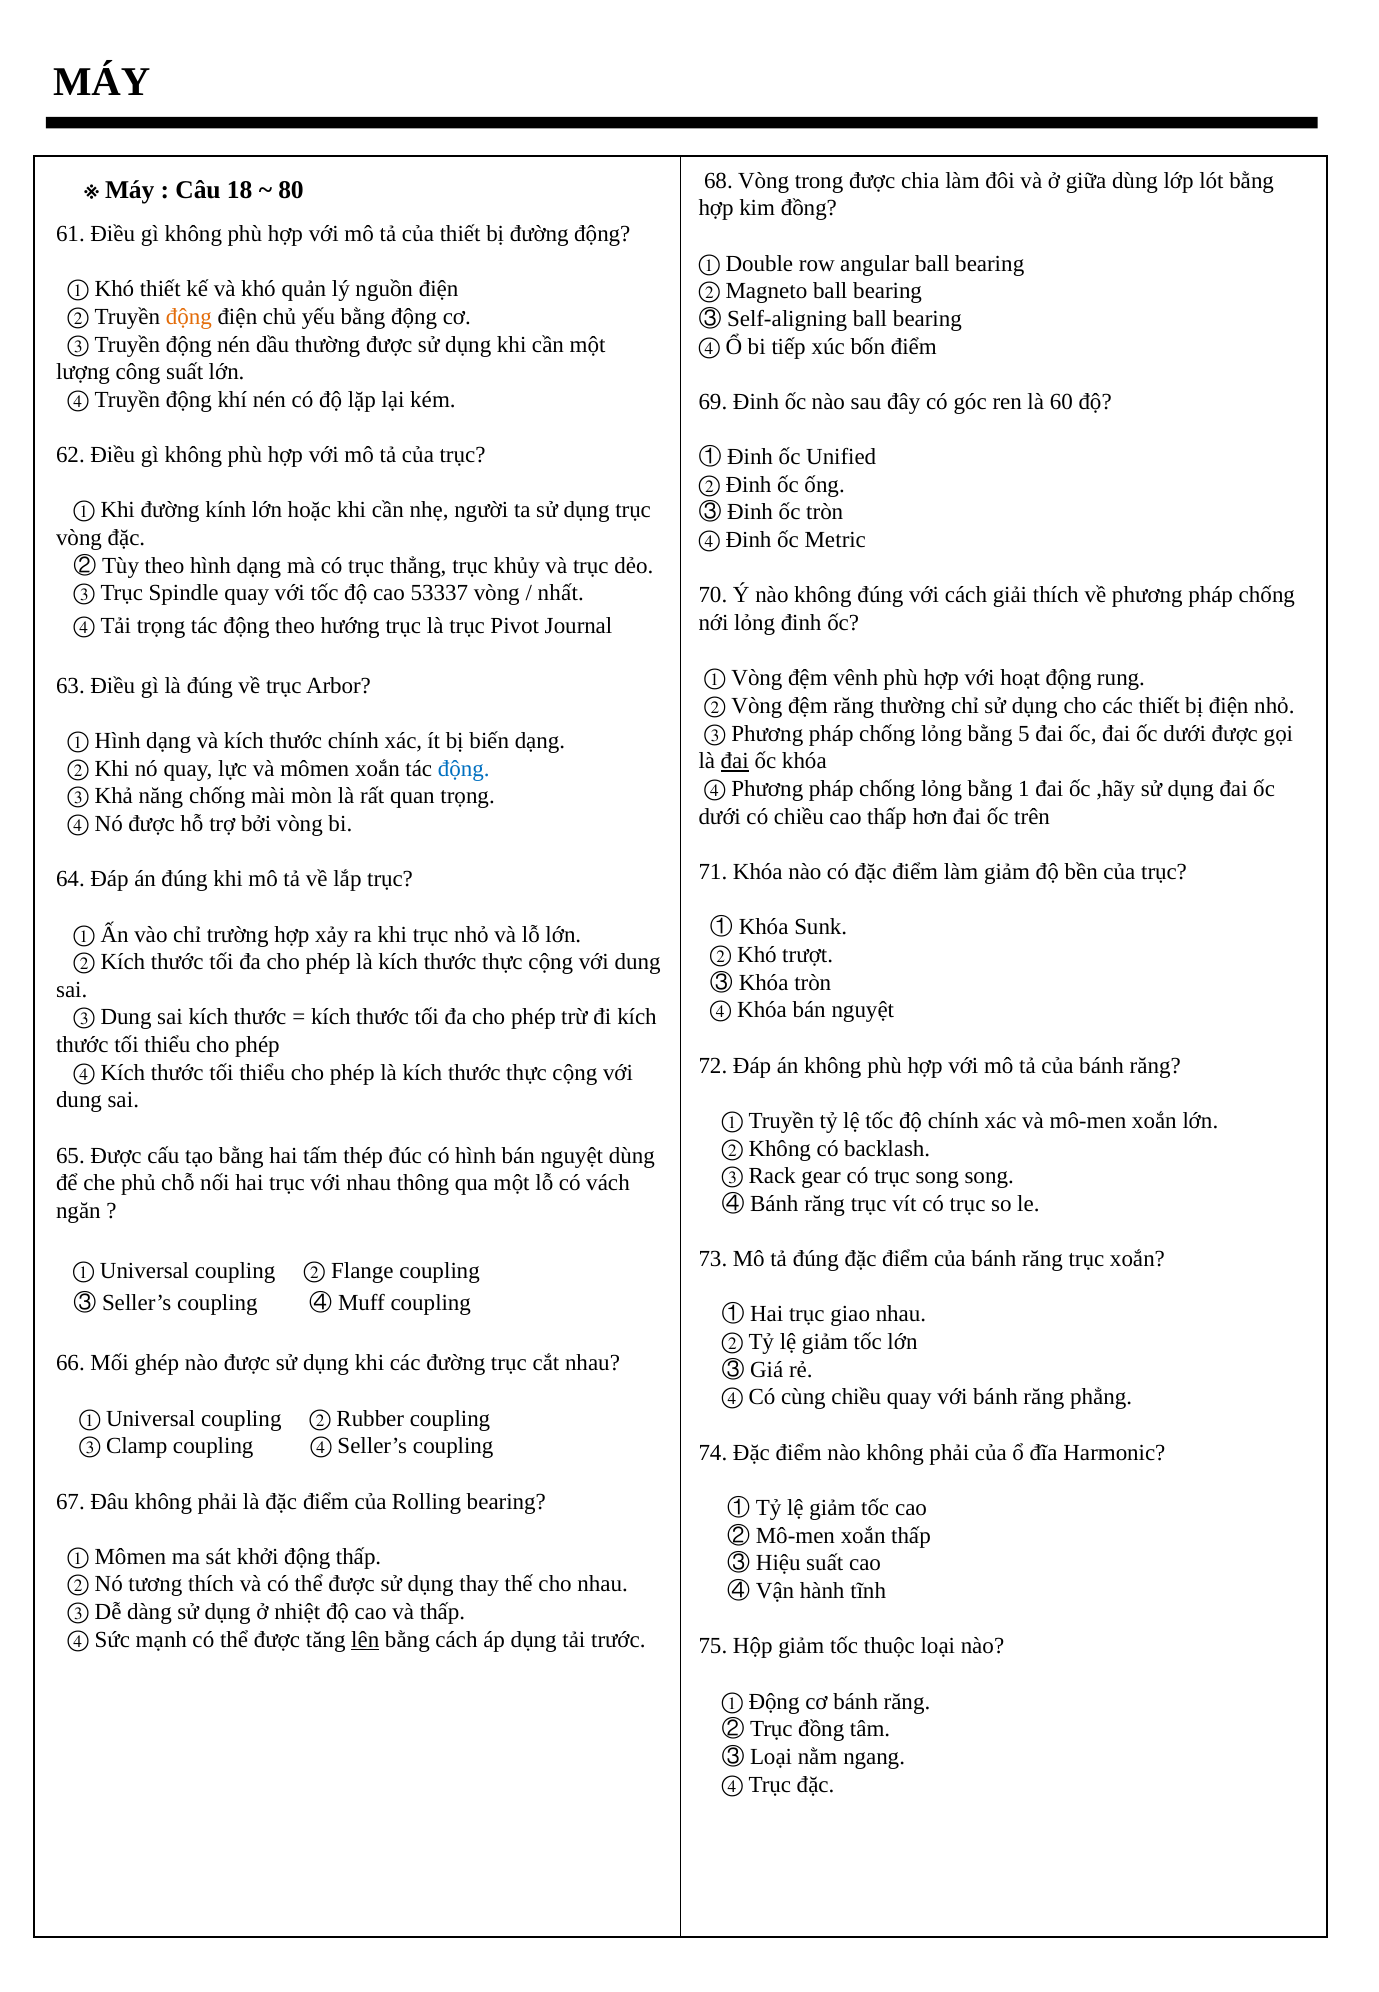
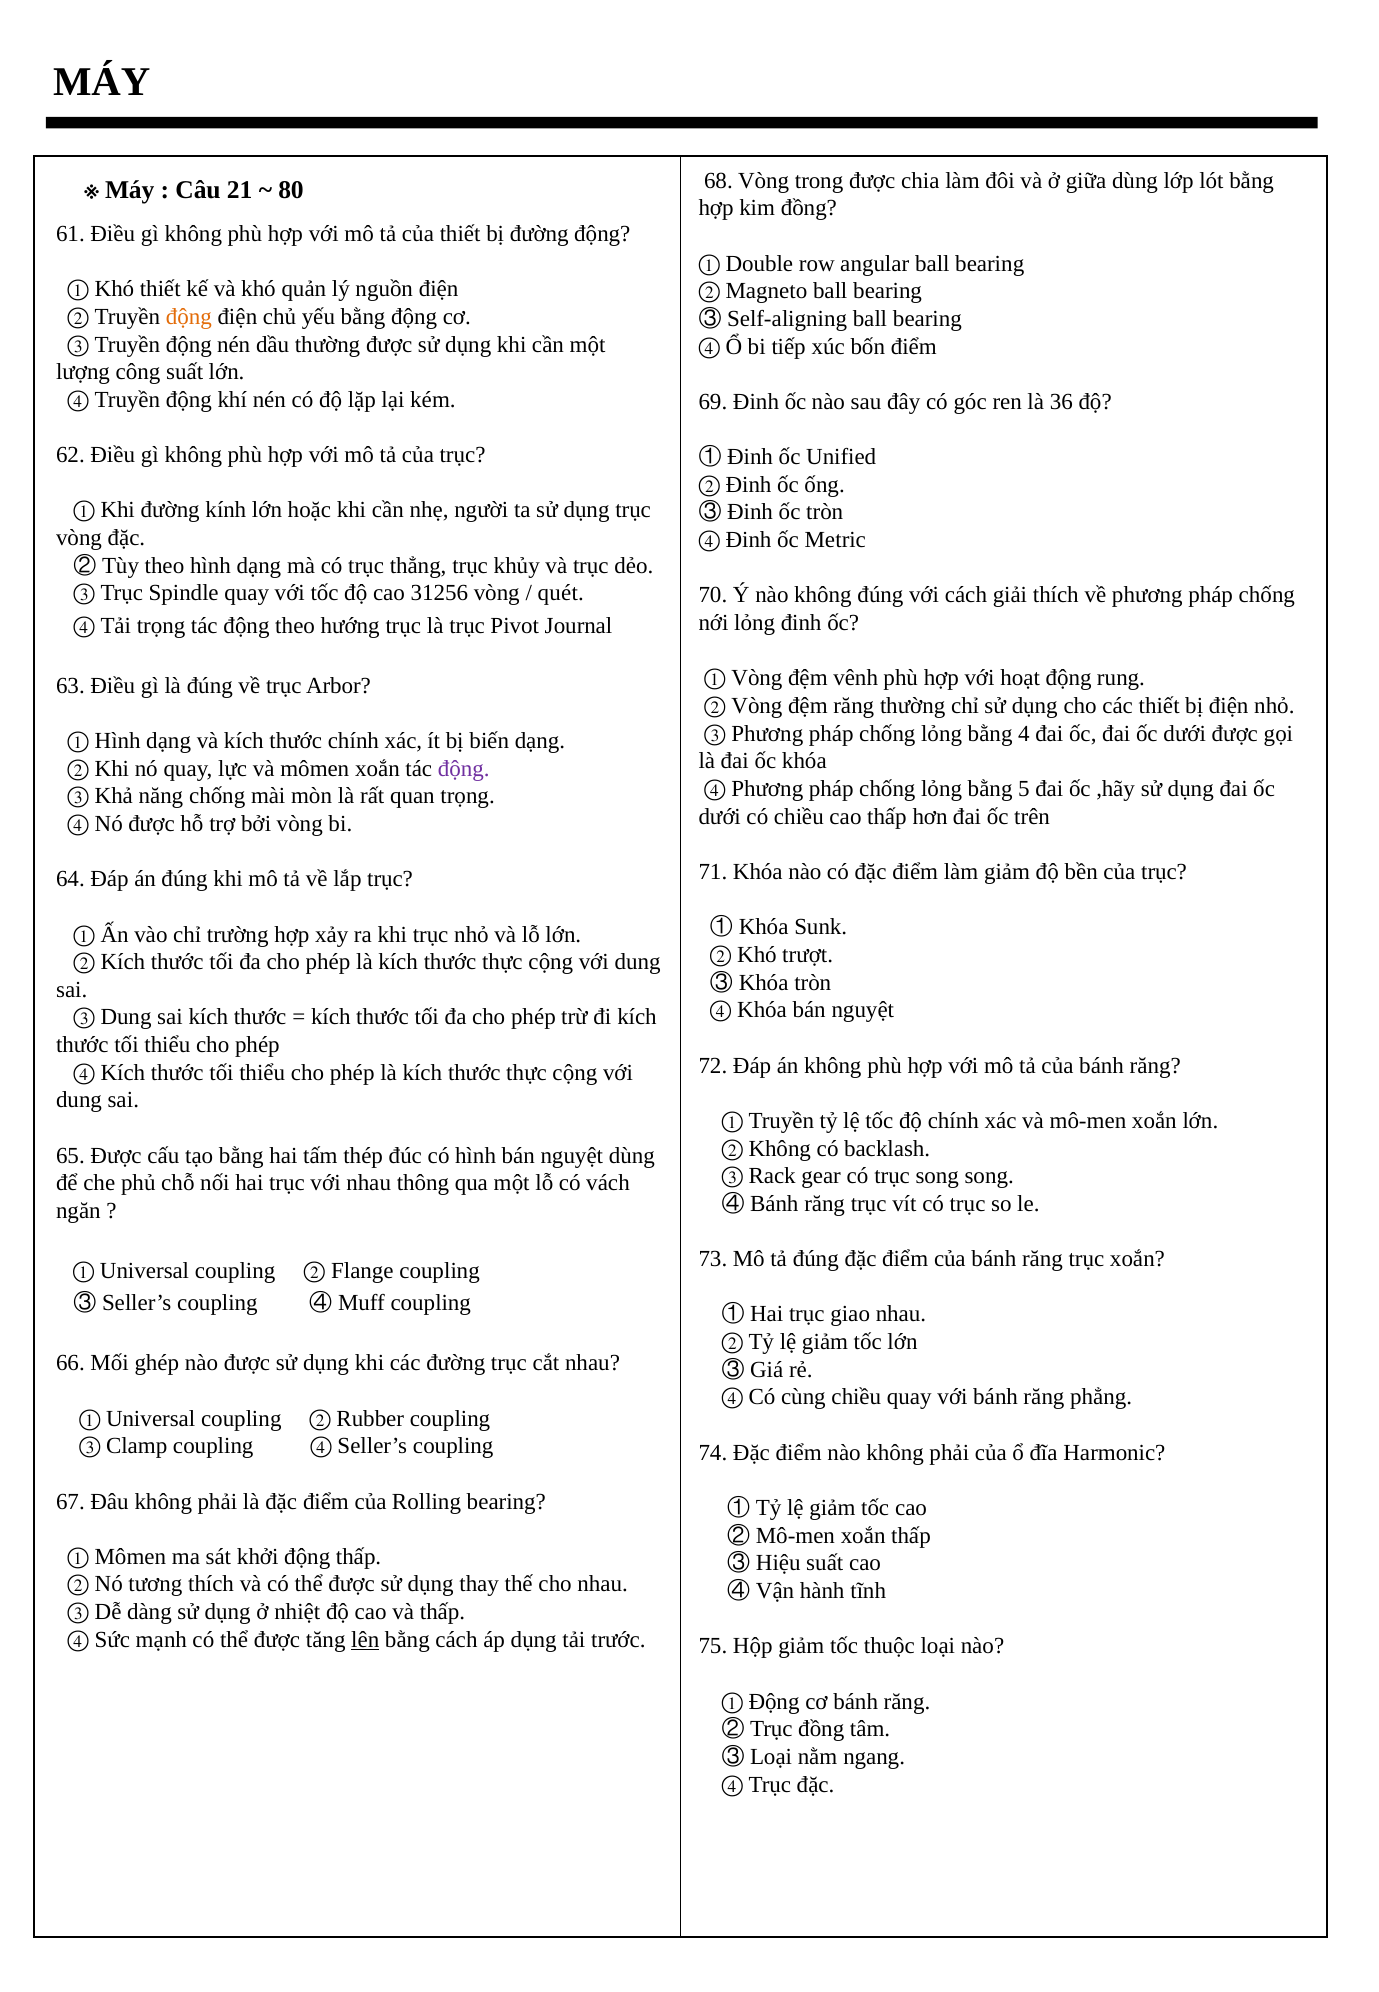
18: 18 -> 21 (240, 190)
60: 60 -> 36 (1061, 402)
53337: 53337 -> 31256 (439, 593)
nhất: nhất -> quét (561, 593)
5: 5 -> 4 (1024, 734)
đai underline: present -> none (735, 761)
động colour: blue -> purple (464, 768)
1: 1 -> 5 (1024, 789)
